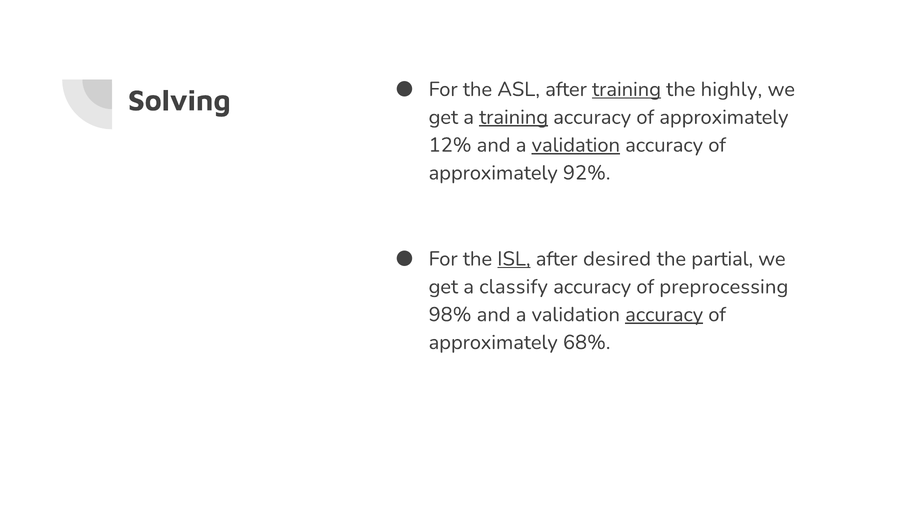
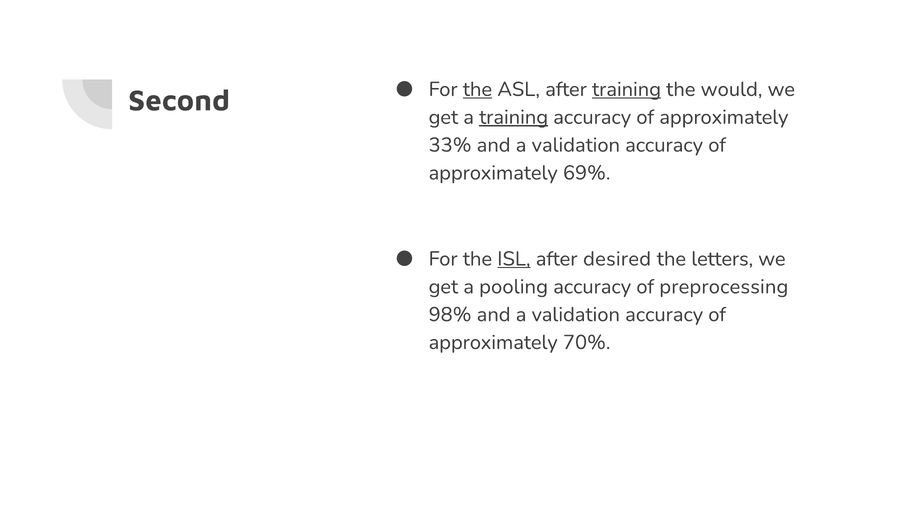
Solving: Solving -> Second (179, 101)
the underline: none -> present (477, 89)
highly: highly -> would (731, 89)
12%: 12% -> 33% (450, 145)
validation underline: present -> none (576, 145)
92%: 92% -> 69% (587, 173)
partial: partial -> letters (722, 259)
classify: classify -> pooling (514, 287)
accuracy underline: present -> none (664, 314)
68%: 68% -> 70% (587, 342)
